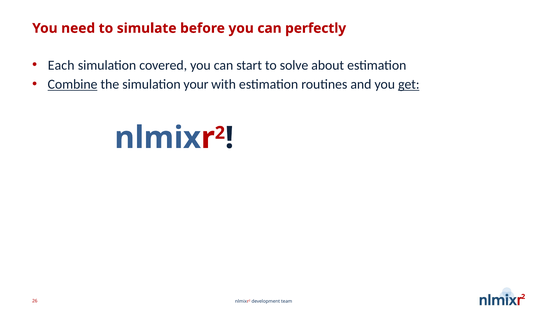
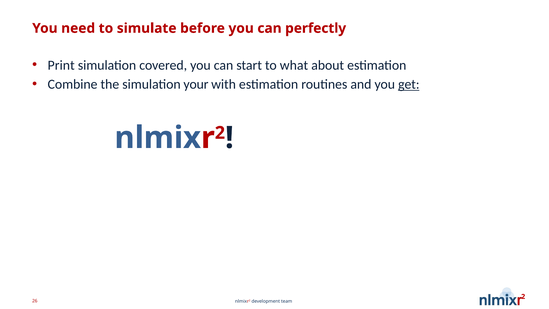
Each: Each -> Print (61, 65)
solve: solve -> what (294, 65)
Combine underline: present -> none (73, 84)
